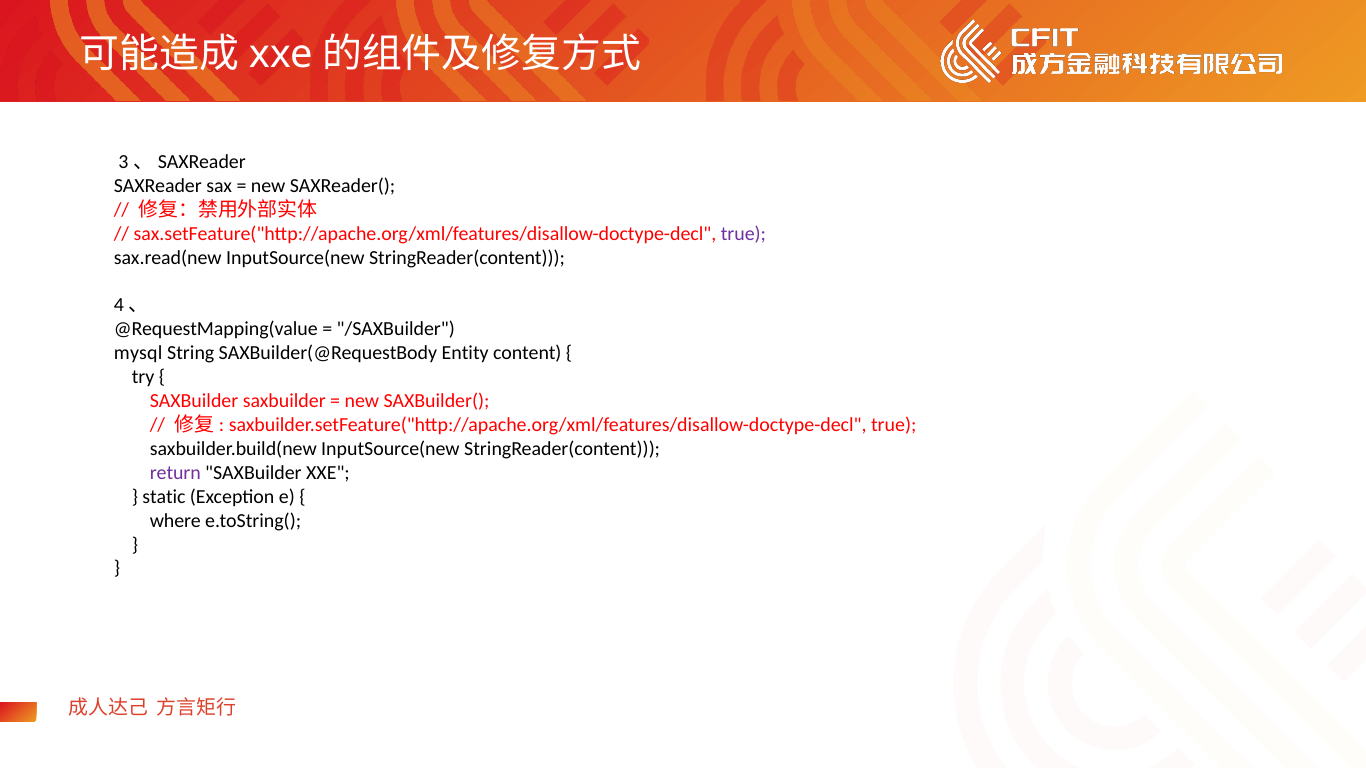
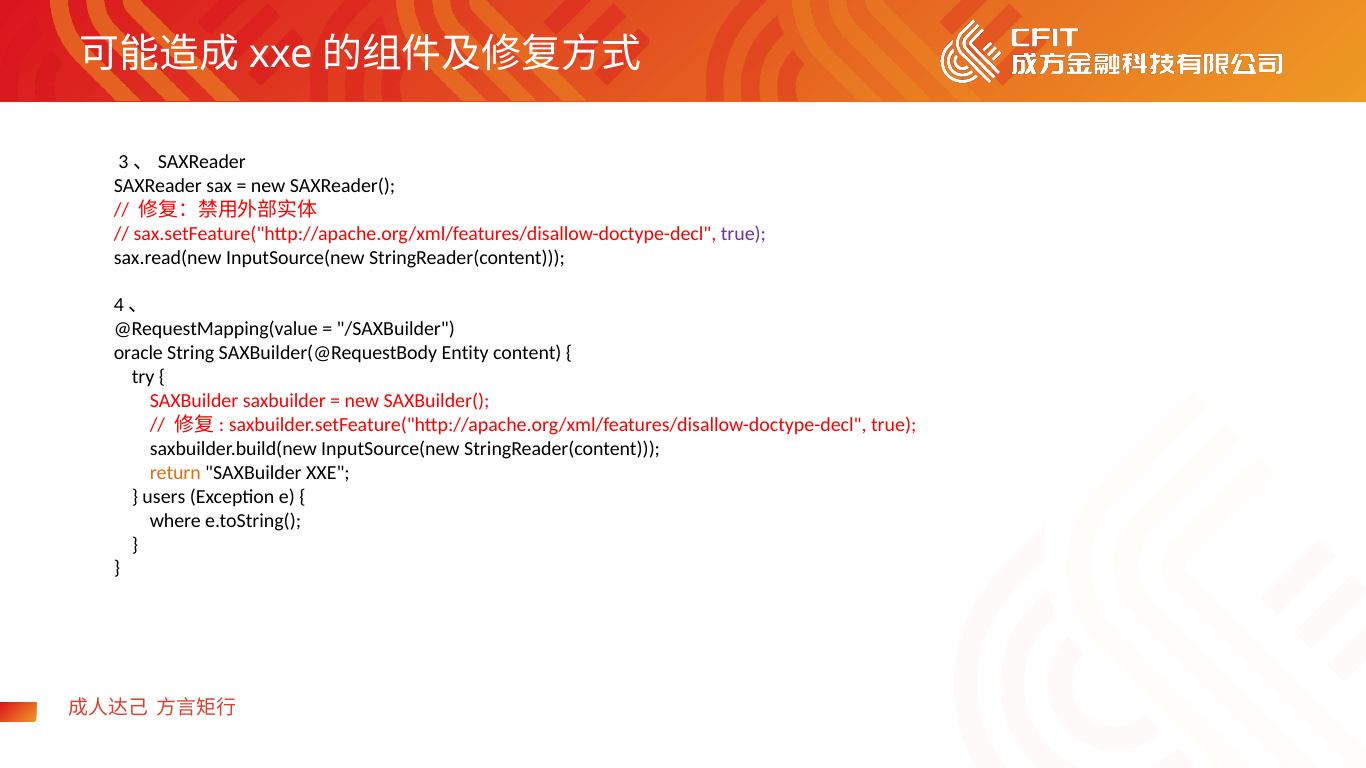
mysql: mysql -> oracle (138, 353)
return colour: purple -> orange (175, 473)
static: static -> users (164, 497)
